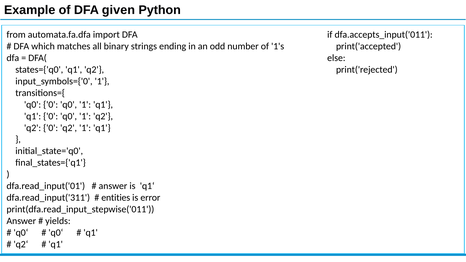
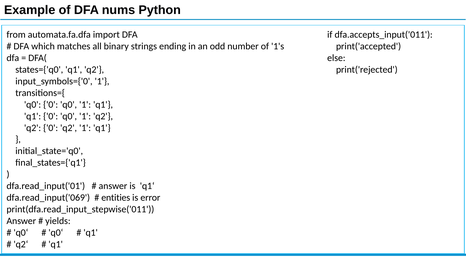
given: given -> nums (118, 10)
dfa.read_input('311: dfa.read_input('311 -> dfa.read_input('069 (48, 198)
